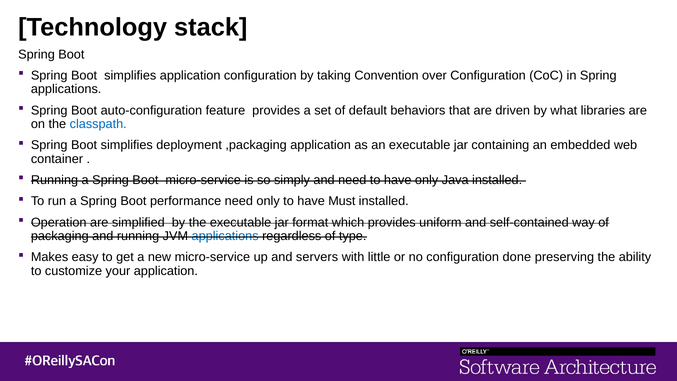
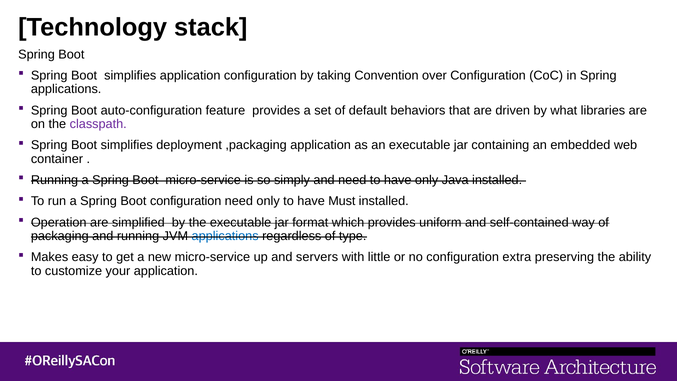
classpath colour: blue -> purple (98, 124)
Boot performance: performance -> configuration (186, 201)
done: done -> extra (517, 257)
